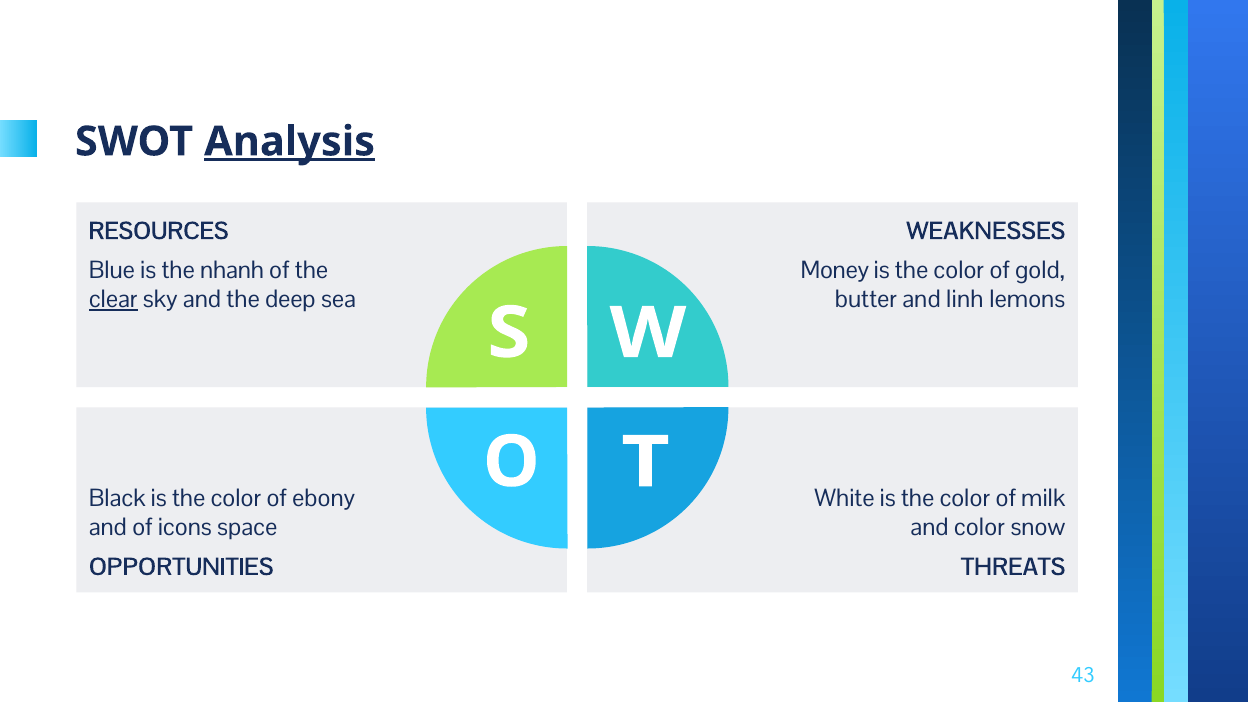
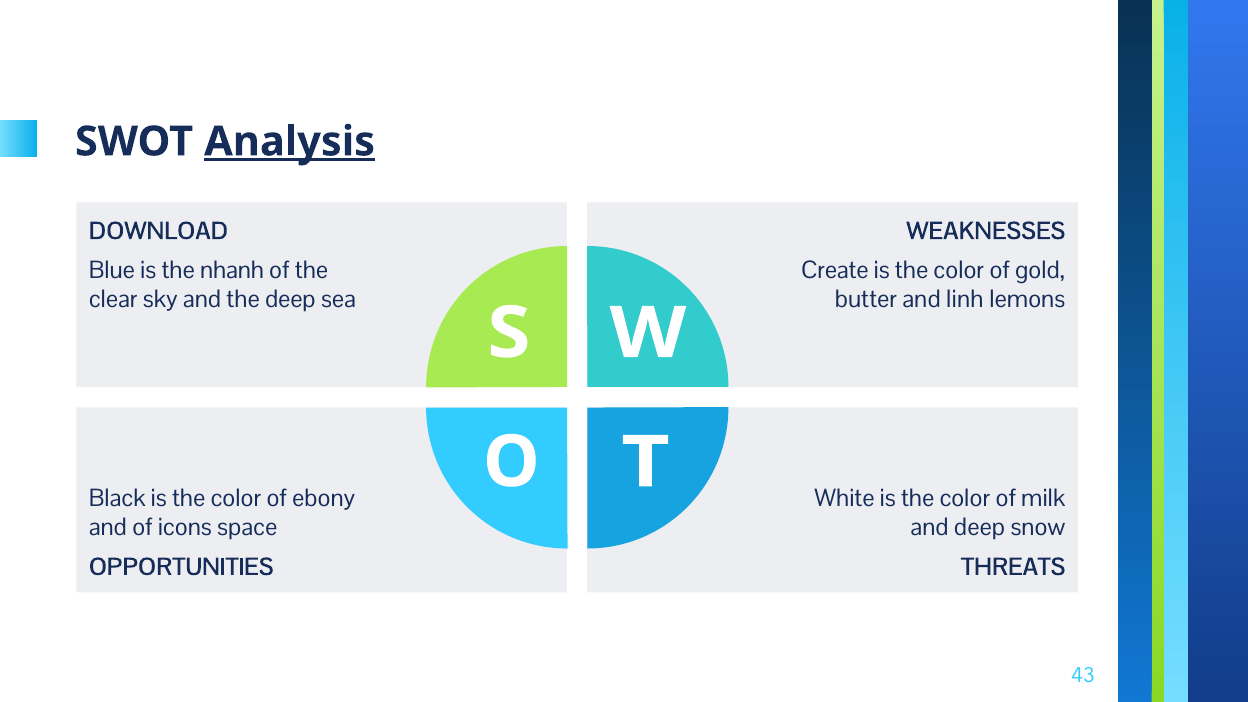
RESOURCES: RESOURCES -> DOWNLOAD (158, 231)
Money: Money -> Create (835, 271)
clear underline: present -> none (113, 300)
and color: color -> deep (980, 527)
